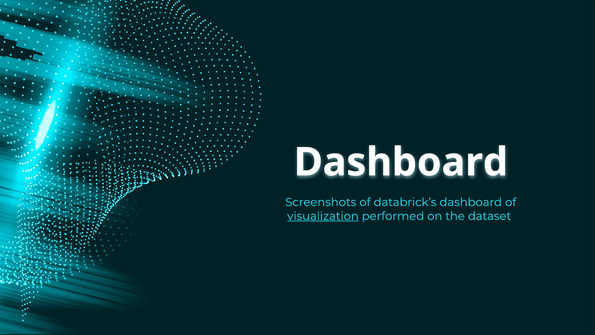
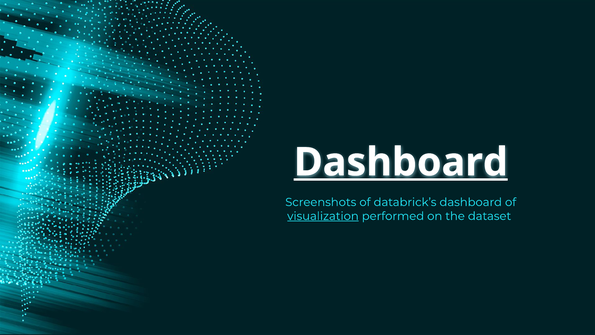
Dashboard underline: none -> present (401, 162)
